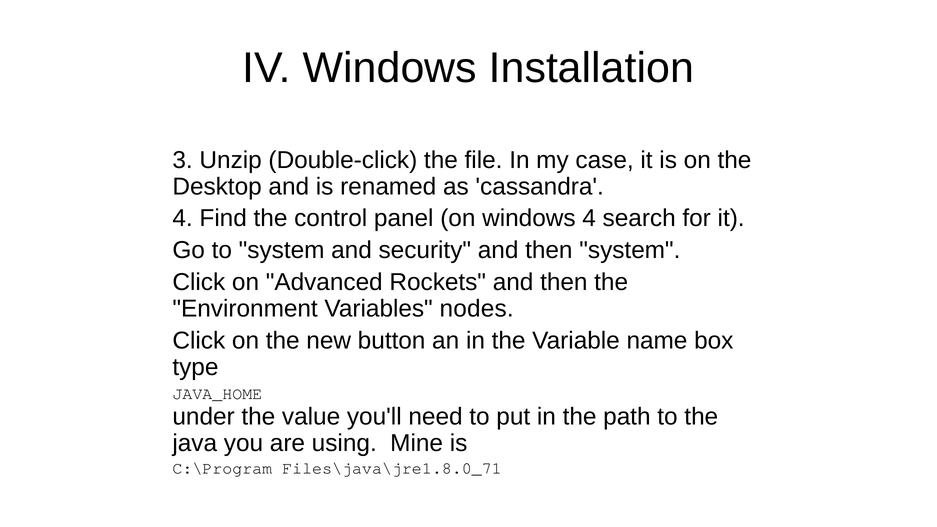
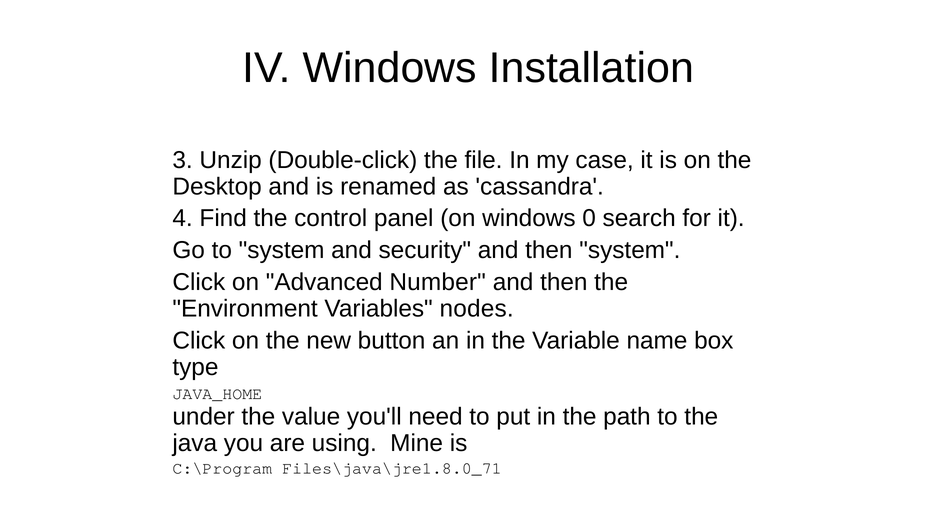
windows 4: 4 -> 0 (589, 218)
Rockets: Rockets -> Number (438, 282)
